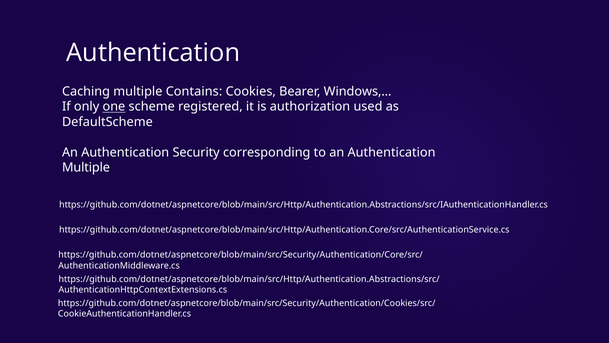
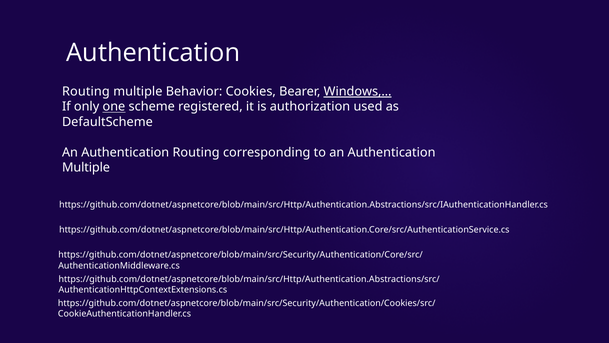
Caching: Caching -> Routing (86, 91)
Contains: Contains -> Behavior (194, 91)
Windows,… underline: none -> present (358, 91)
An Authentication Security: Security -> Routing (196, 152)
